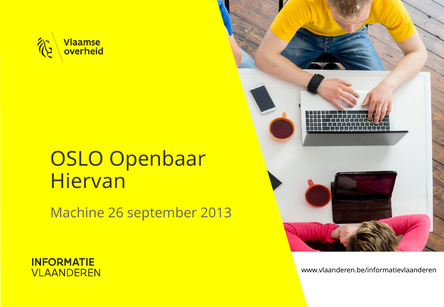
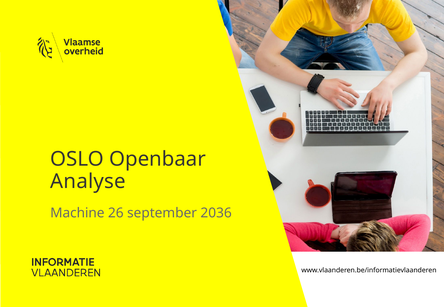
Hiervan: Hiervan -> Analyse (88, 182)
2013: 2013 -> 2036 (216, 213)
